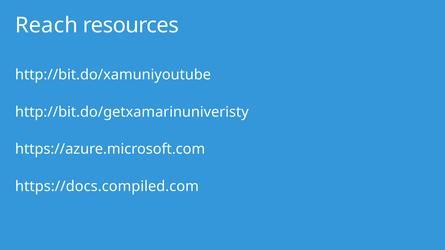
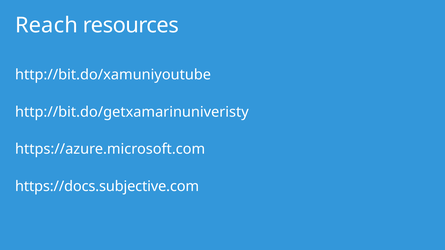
https://docs.compiled.com: https://docs.compiled.com -> https://docs.subjective.com (107, 187)
